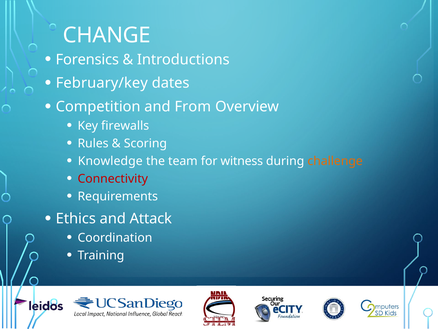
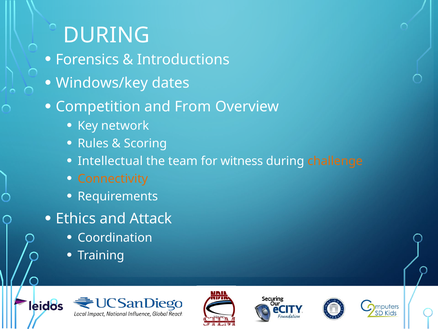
CHANGE: CHANGE -> DURING (107, 35)
February/key: February/key -> Windows/key (102, 83)
firewalls: firewalls -> network (125, 126)
Knowledge: Knowledge -> Intellectual (110, 161)
Connectivity colour: red -> orange (113, 178)
